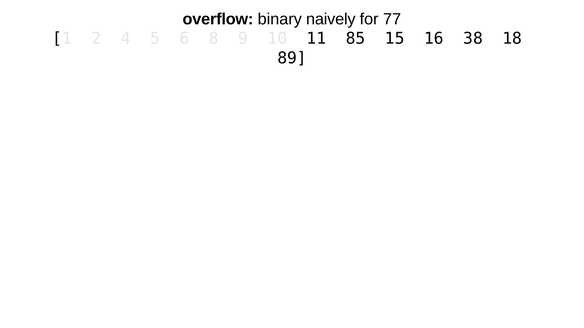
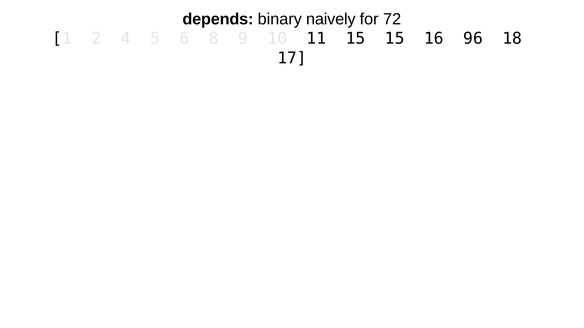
overflow: overflow -> depends (218, 19)
77: 77 -> 72 (392, 19)
11 85: 85 -> 15 (356, 39)
38: 38 -> 96 (473, 39)
89: 89 -> 17 (292, 58)
